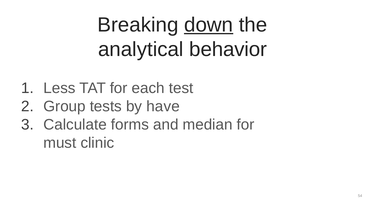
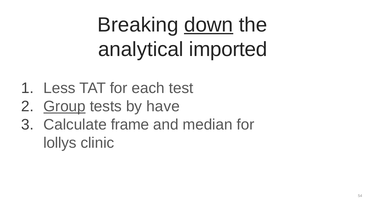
behavior: behavior -> imported (228, 49)
Group underline: none -> present (64, 107)
forms: forms -> frame (130, 125)
must: must -> lollys (60, 143)
